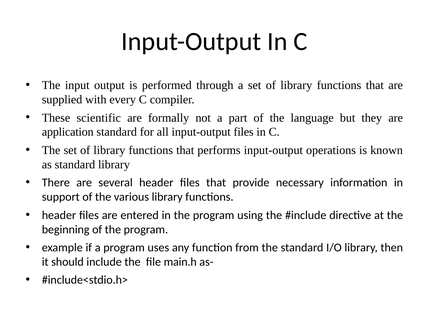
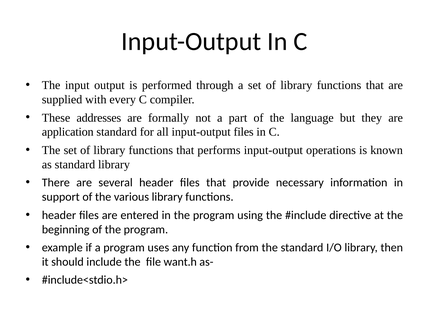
scientific: scientific -> addresses (99, 118)
main.h: main.h -> want.h (180, 262)
